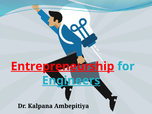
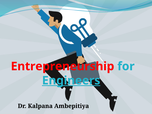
Entrepreneurship underline: present -> none (63, 66)
